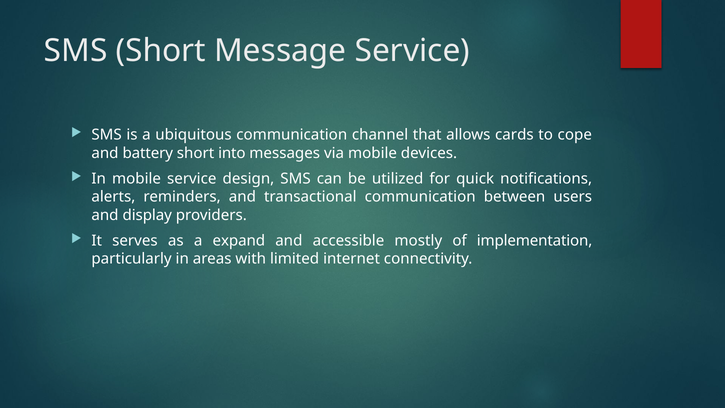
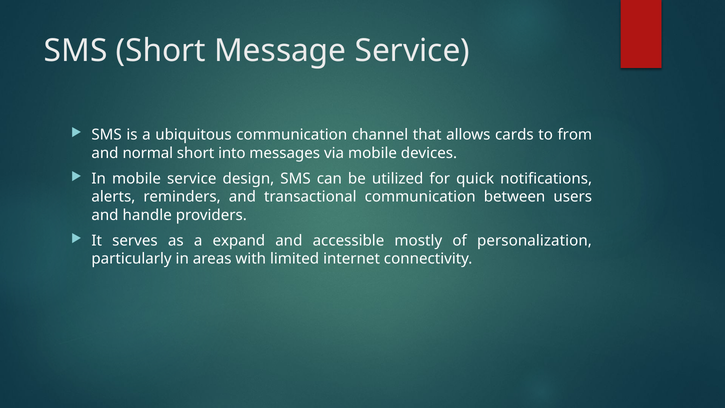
cope: cope -> from (575, 135)
battery: battery -> normal (148, 153)
display: display -> handle (147, 215)
implementation: implementation -> personalization (534, 241)
